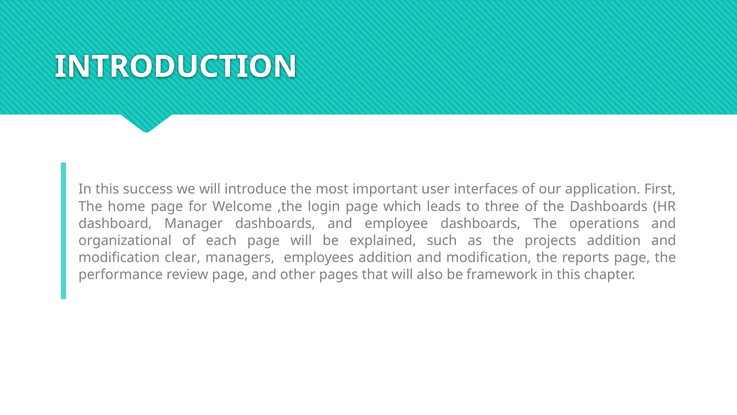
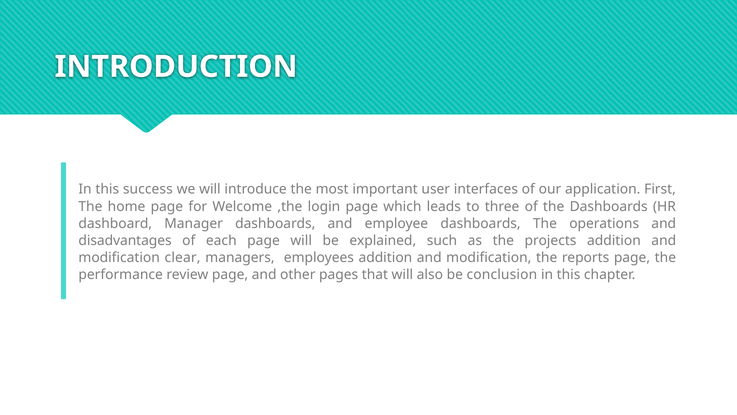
organizational: organizational -> disadvantages (125, 240)
framework: framework -> conclusion (502, 275)
